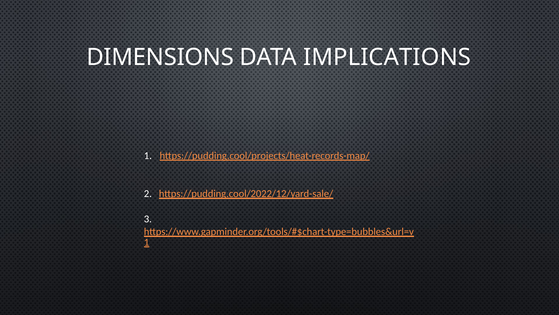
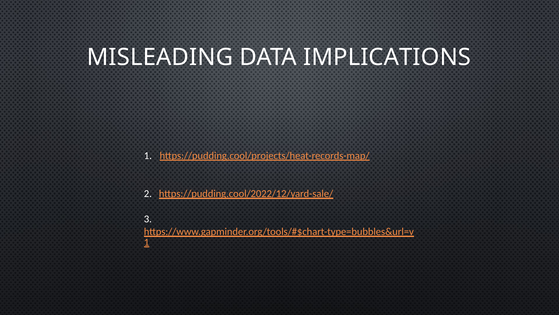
DIMENSIONS: DIMENSIONS -> MISLEADING (160, 57)
